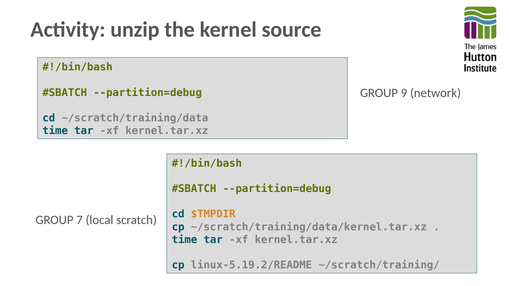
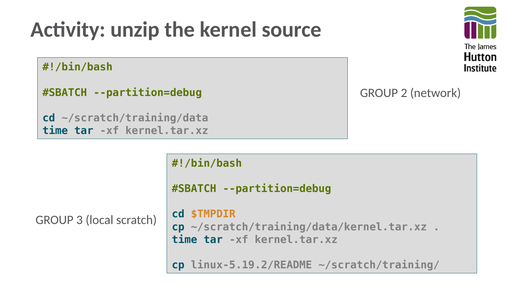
9: 9 -> 2 (404, 93)
7: 7 -> 3 (80, 220)
